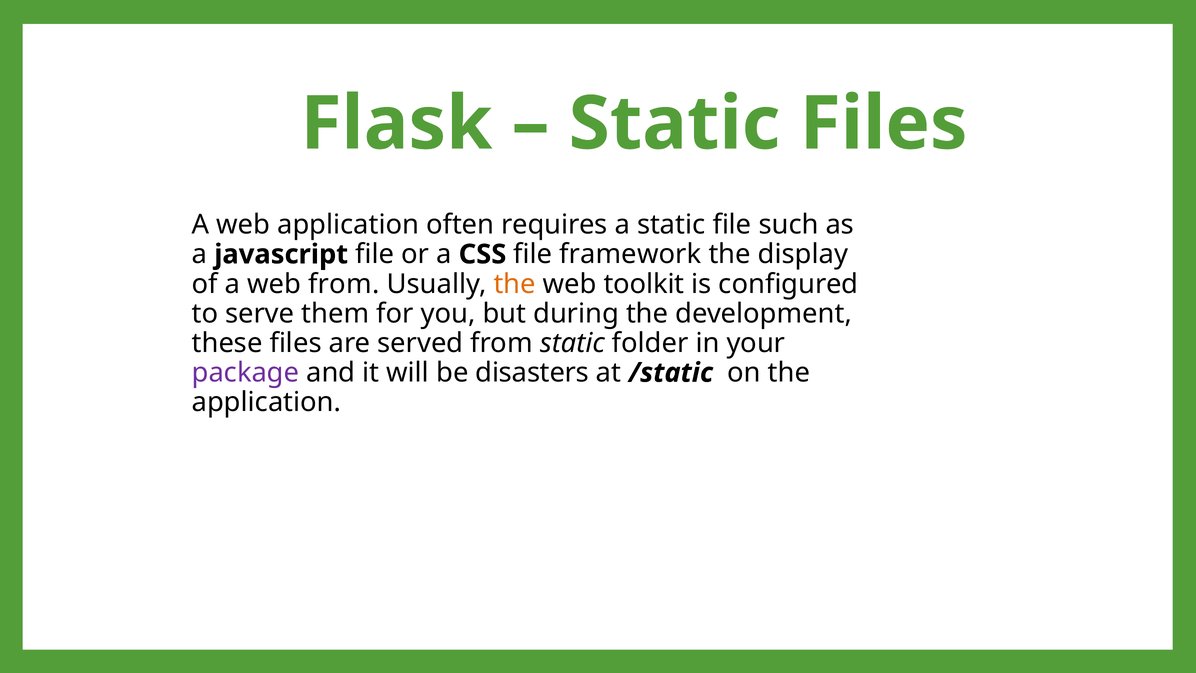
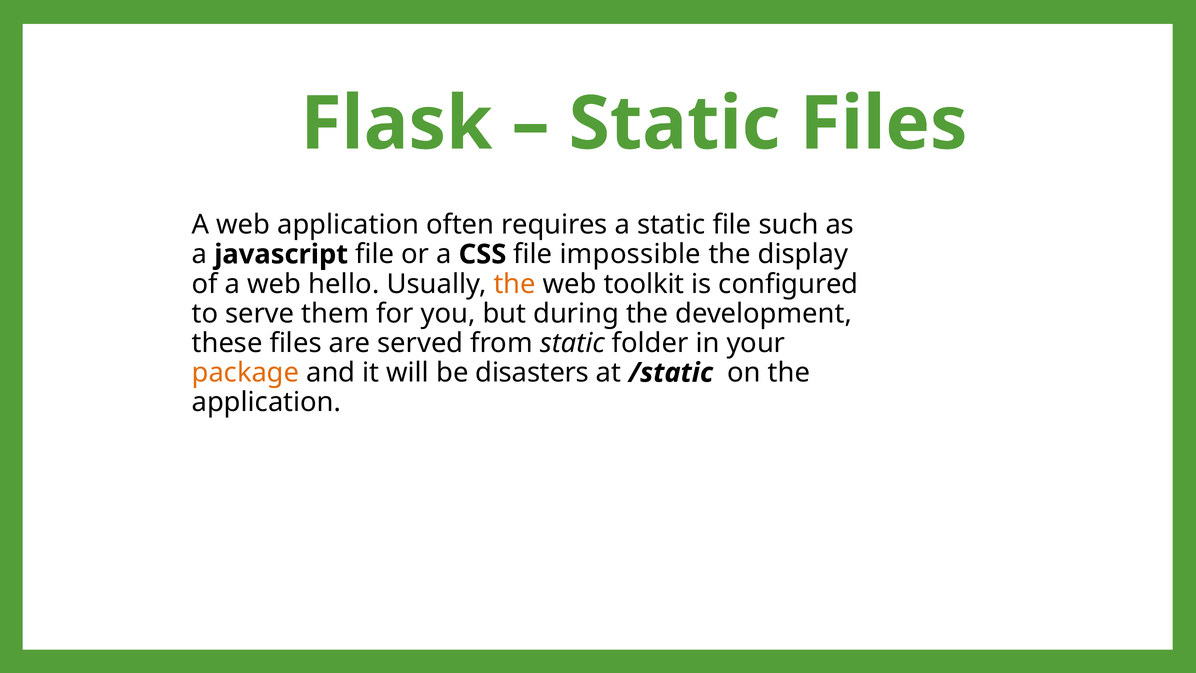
framework: framework -> impossible (630, 254)
web from: from -> hello (344, 284)
package colour: purple -> orange (246, 373)
